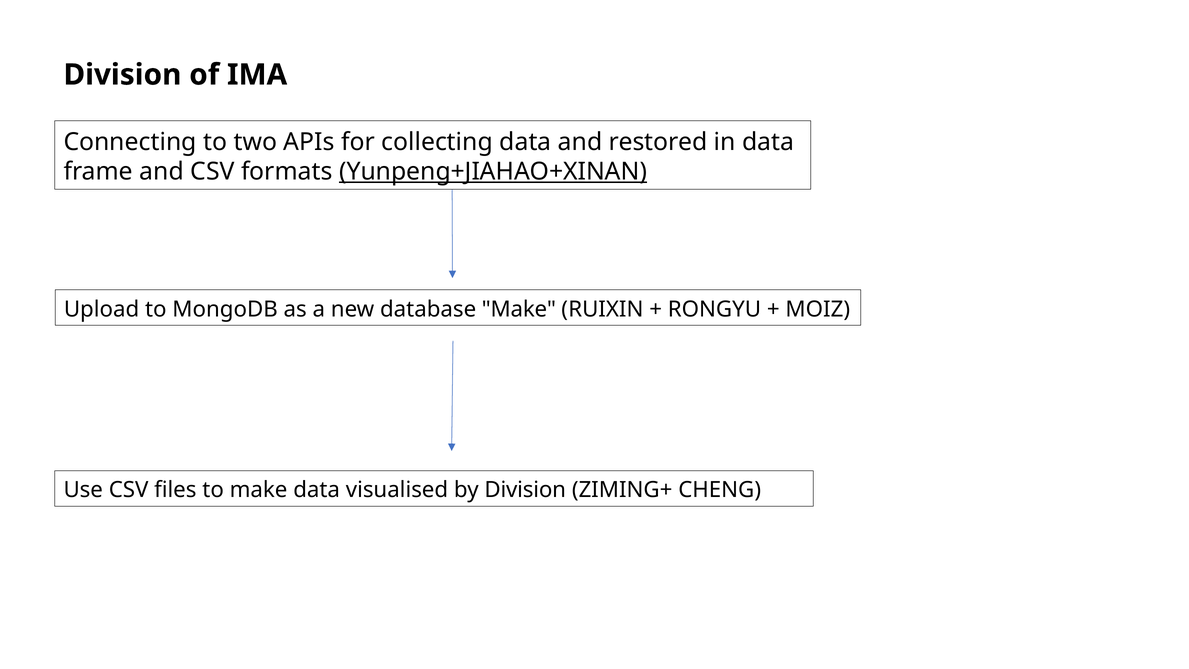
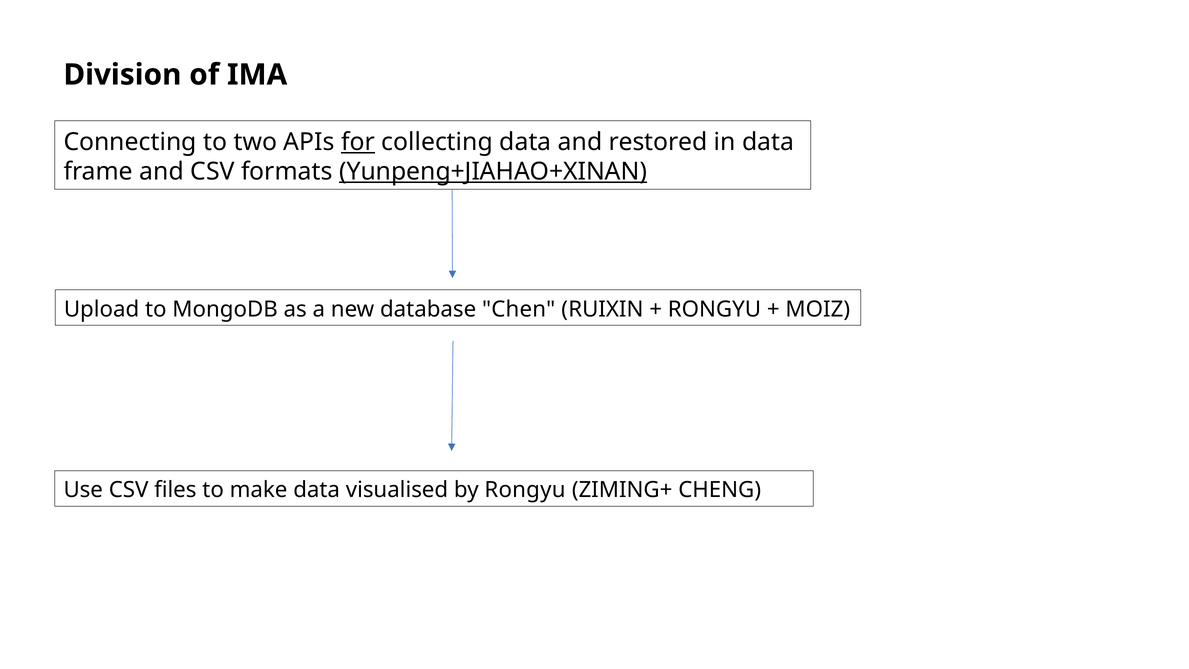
for underline: none -> present (358, 142)
database Make: Make -> Chen (519, 309)
by Division: Division -> Rongyu (525, 490)
